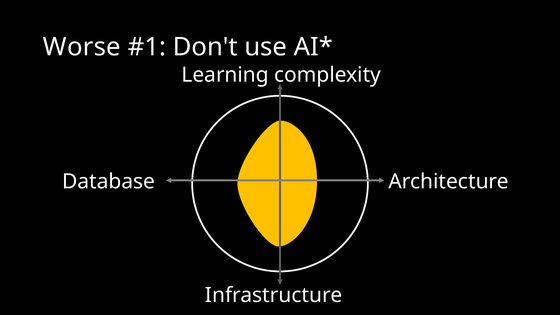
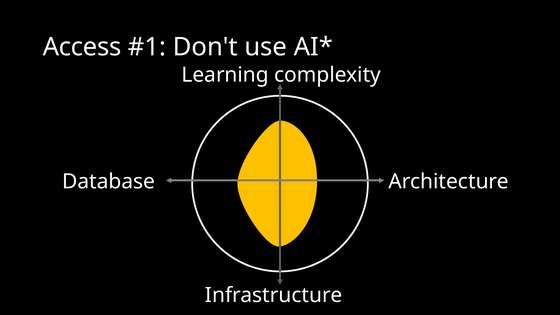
Worse: Worse -> Access (82, 47)
